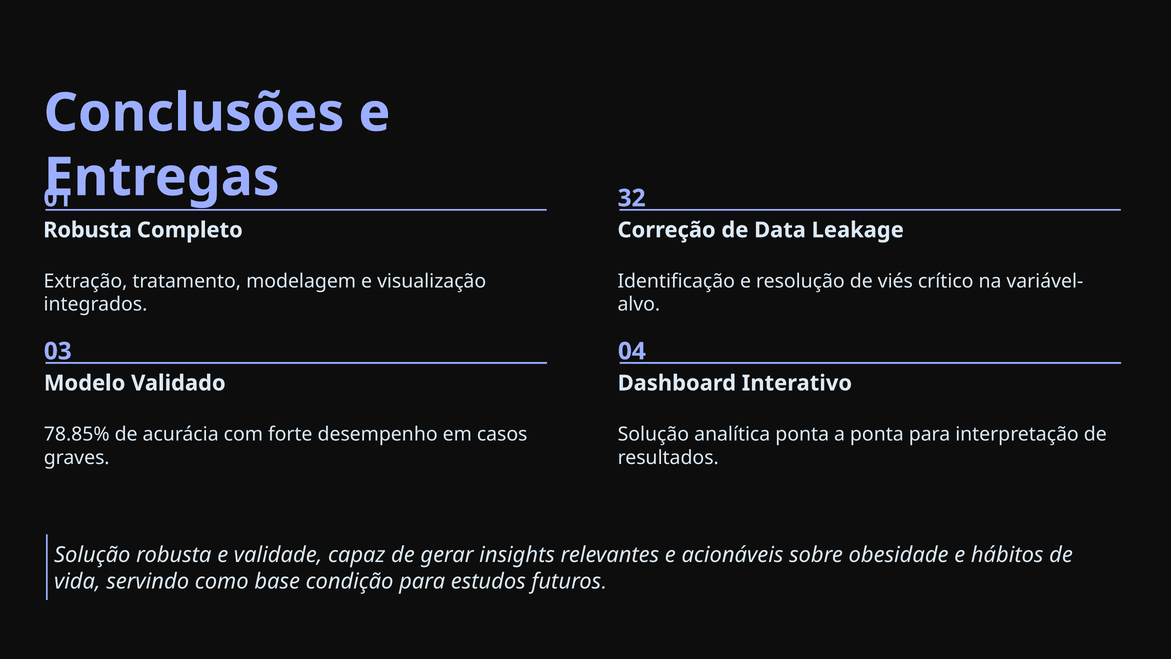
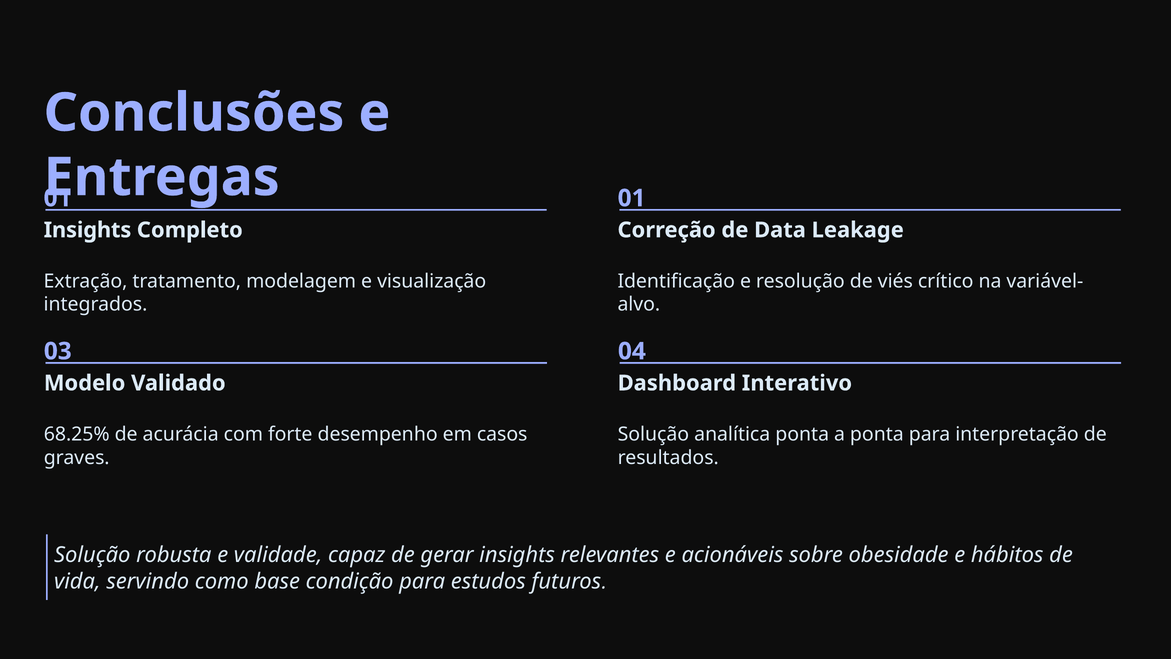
32: 32 -> 01 (632, 198)
Robusta: Robusta -> Insights (87, 230)
78.85%: 78.85% -> 68.25% (77, 434)
